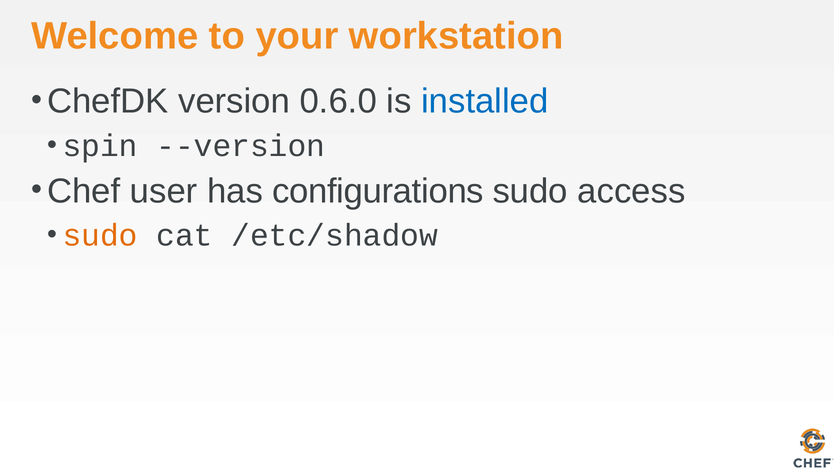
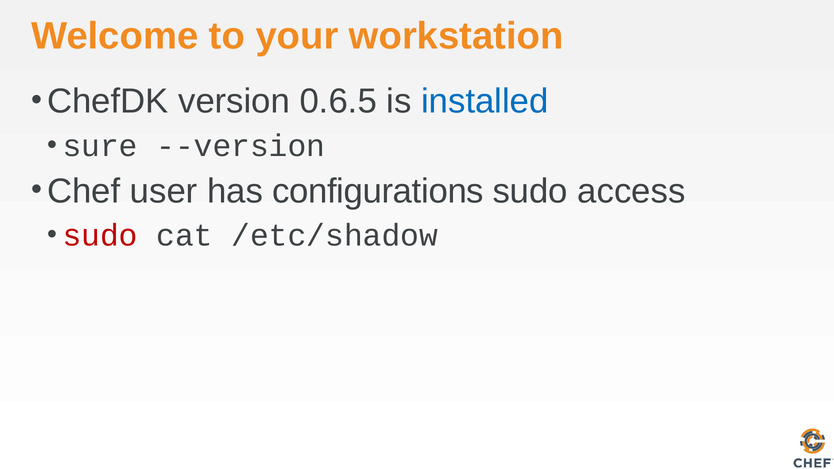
0.6.0: 0.6.0 -> 0.6.5 (338, 101)
spin: spin -> sure (100, 146)
sudo colour: orange -> red (100, 236)
